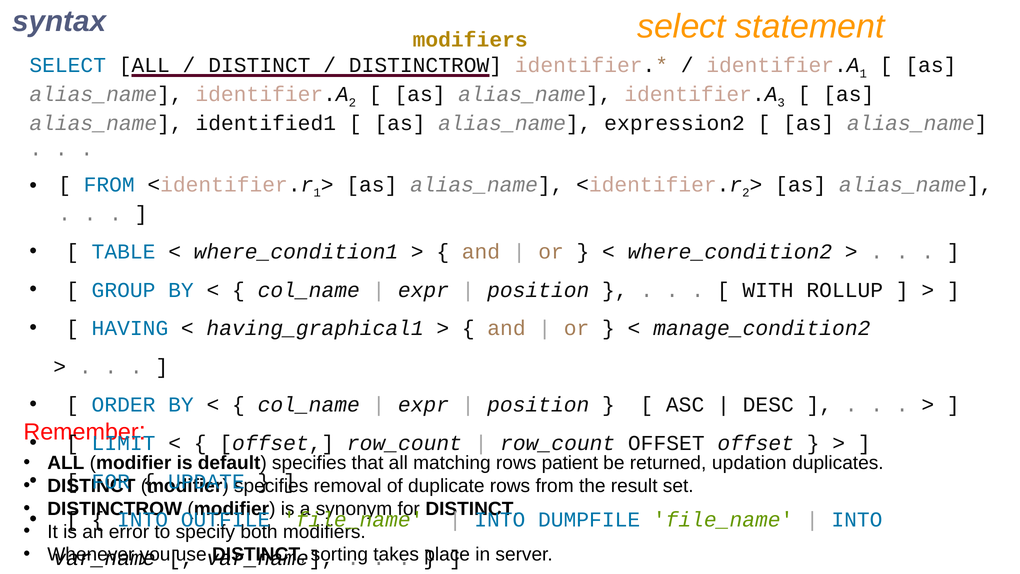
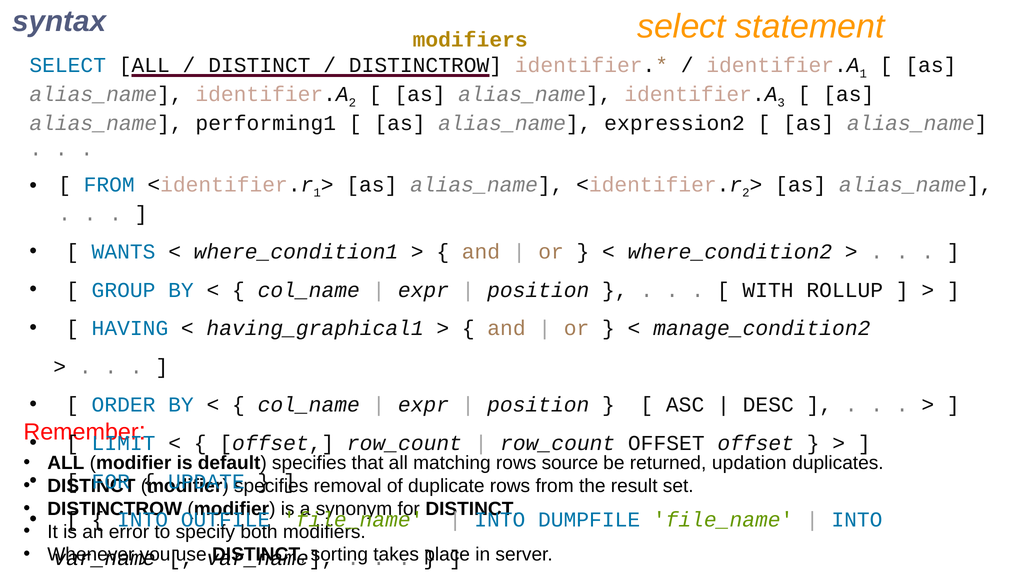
identified1: identified1 -> performing1 (266, 123)
TABLE: TABLE -> WANTS (124, 252)
patient: patient -> source (570, 463)
